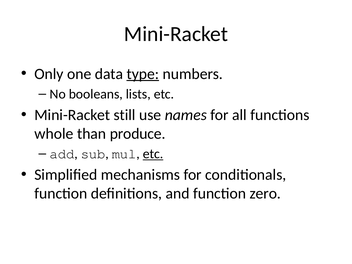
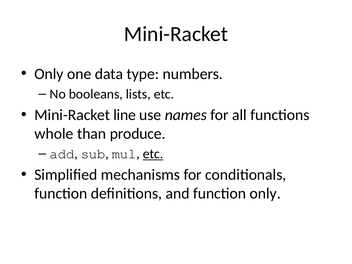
type underline: present -> none (143, 74)
still: still -> line (125, 115)
function zero: zero -> only (265, 194)
